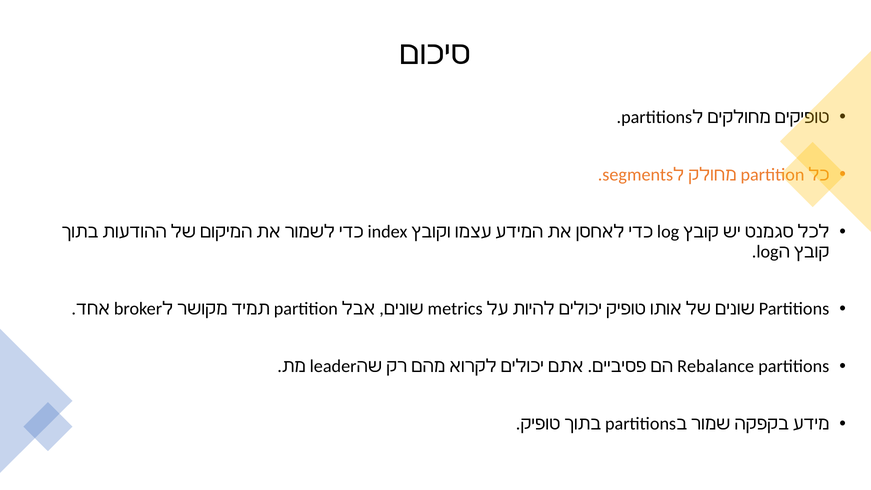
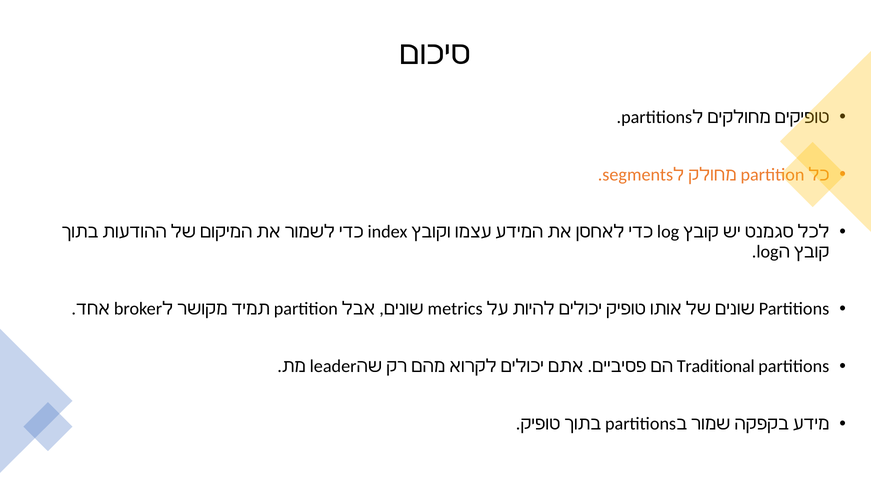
Rebalance: Rebalance -> Traditional (716, 366)
